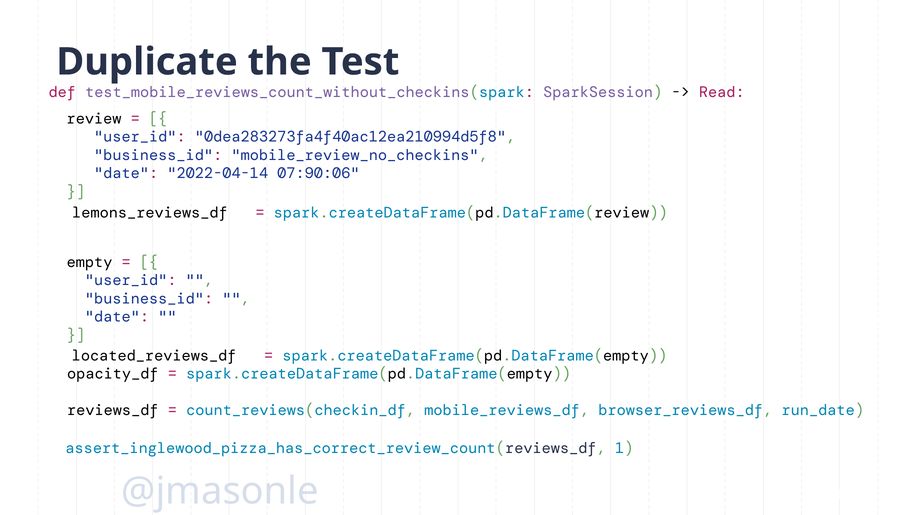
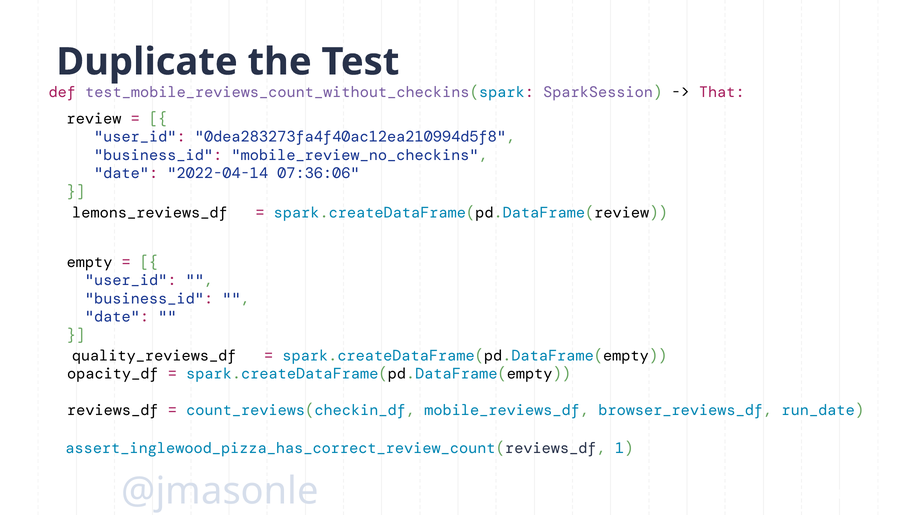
Read: Read -> That (722, 92)
07:90:06: 07:90:06 -> 07:36:06 (318, 174)
located_reviews_df: located_reviews_df -> quality_reviews_df (154, 356)
